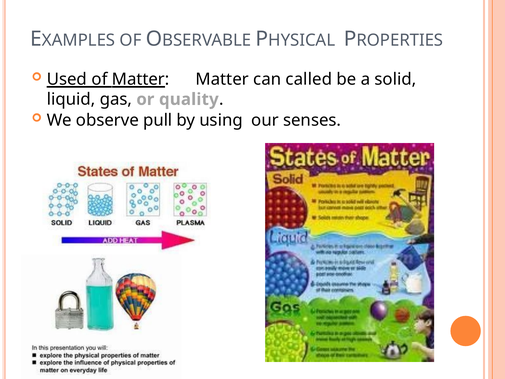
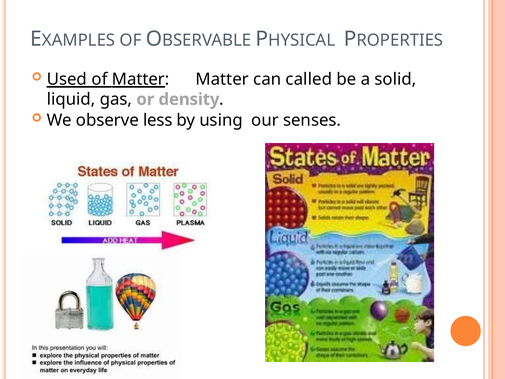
quality: quality -> density (189, 99)
pull: pull -> less (158, 120)
